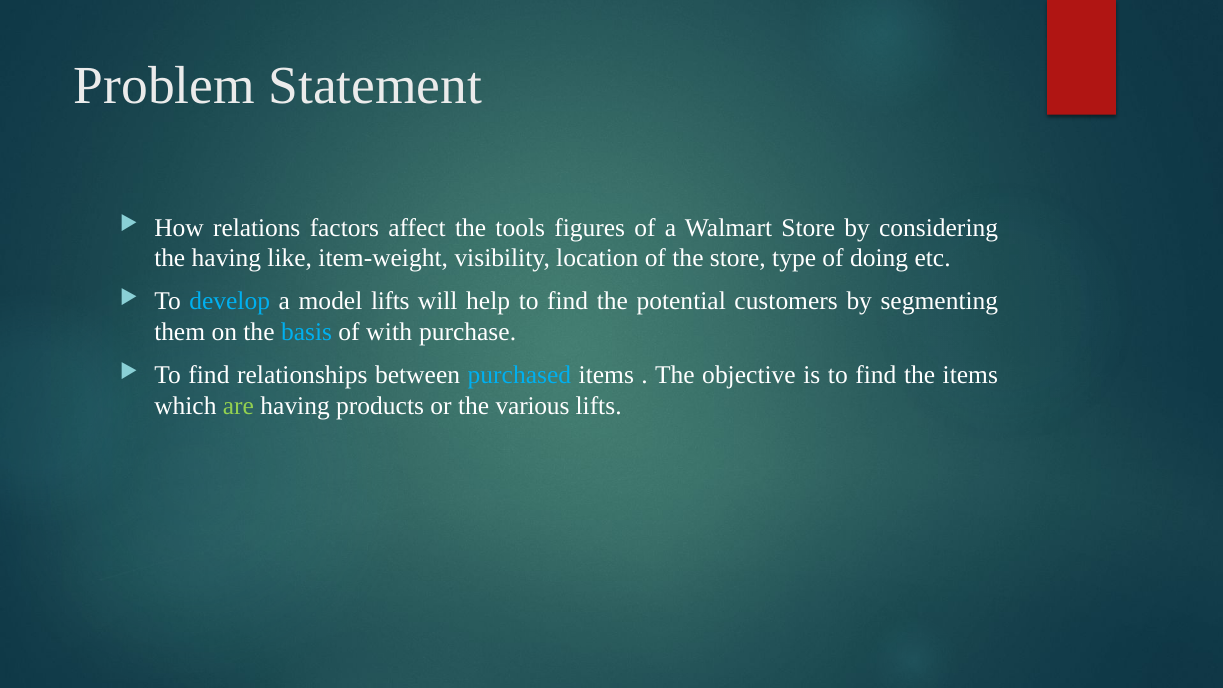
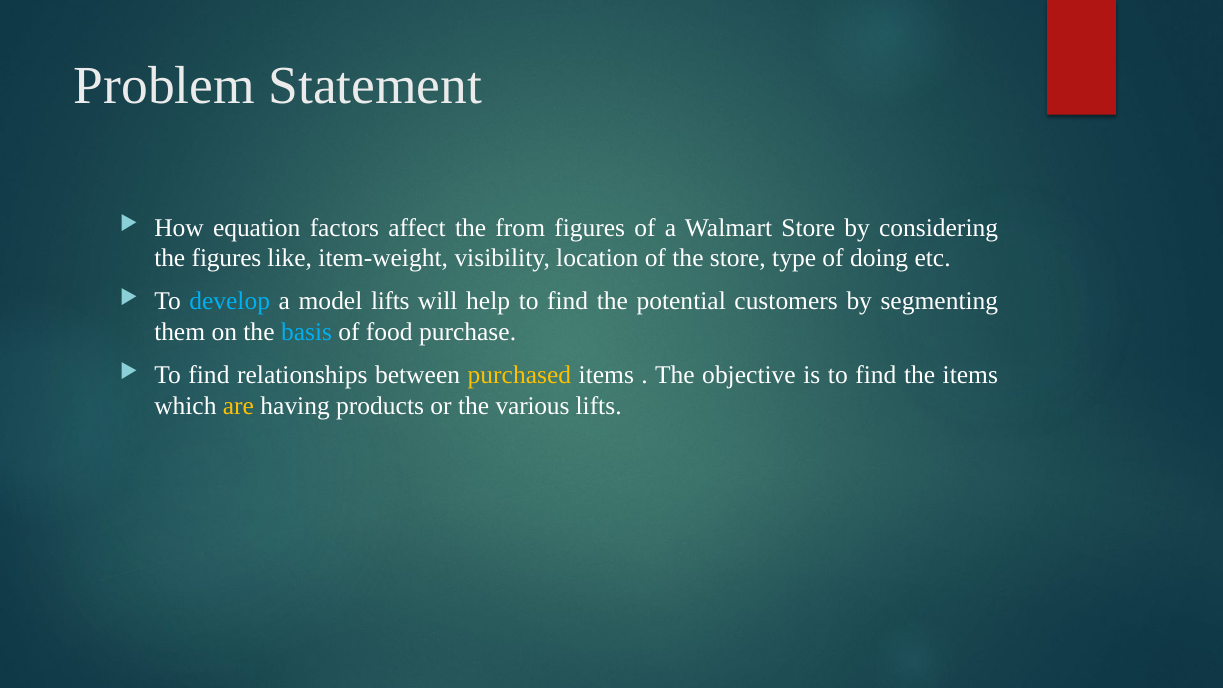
relations: relations -> equation (257, 228)
tools: tools -> from (520, 228)
the having: having -> figures (227, 258)
with: with -> food (389, 332)
purchased colour: light blue -> yellow (519, 375)
are colour: light green -> yellow (238, 406)
